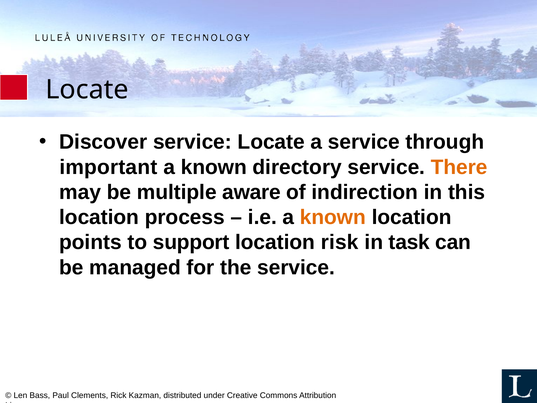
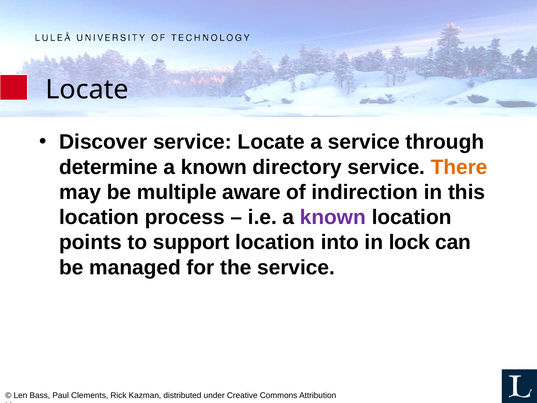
important: important -> determine (109, 167)
known colour: orange -> purple (333, 217)
risk: risk -> into (340, 242)
task: task -> lock (409, 242)
